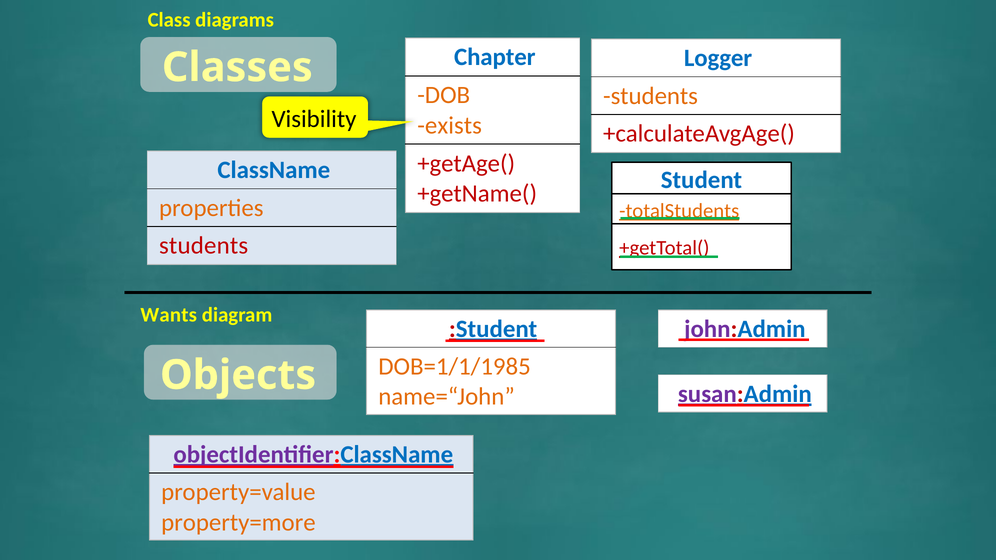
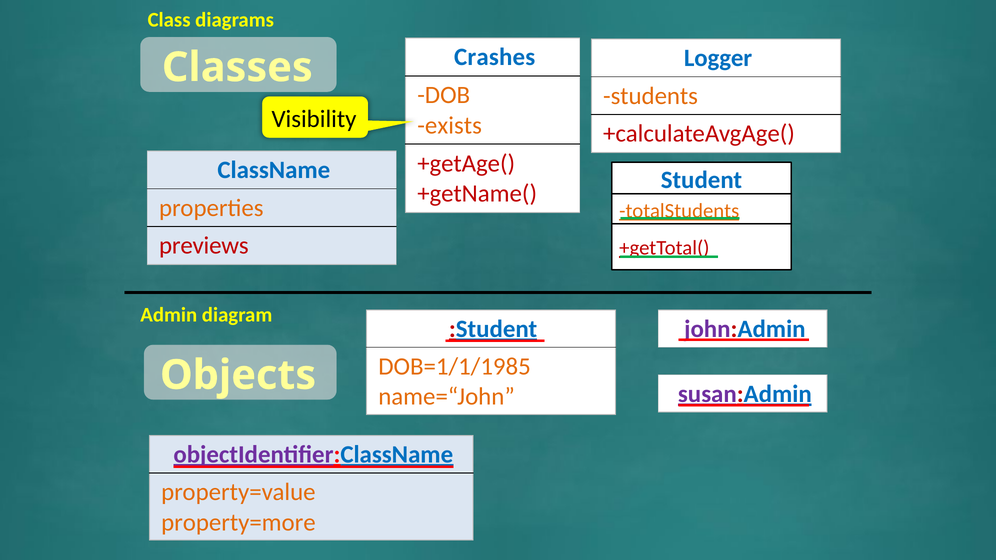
Chapter: Chapter -> Crashes (495, 57)
students: students -> previews (204, 246)
Wants: Wants -> Admin (169, 315)
